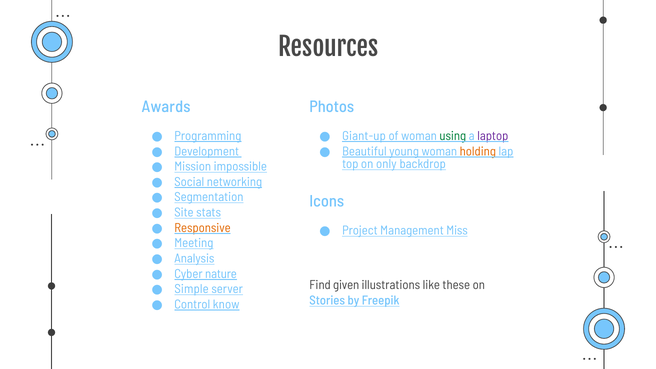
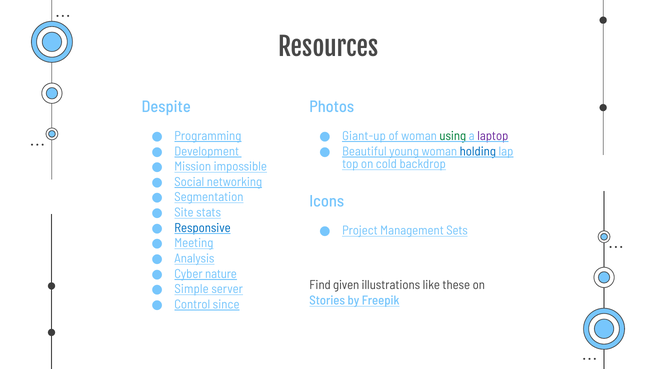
Awards: Awards -> Despite (166, 107)
holding colour: orange -> blue (478, 151)
only: only -> cold (386, 164)
Responsive colour: orange -> blue (203, 228)
Miss: Miss -> Sets (457, 231)
know: know -> since (226, 304)
